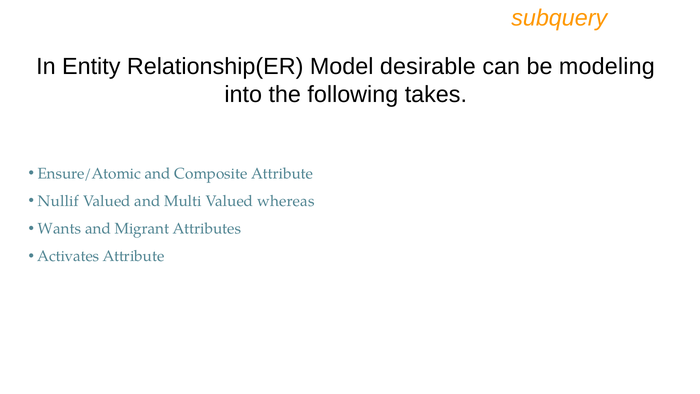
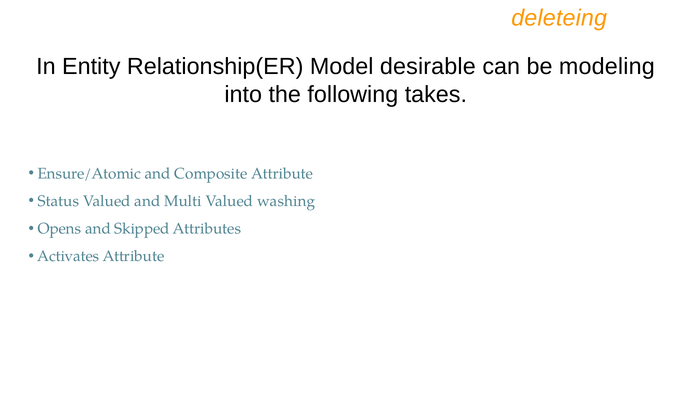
subquery: subquery -> deleteing (559, 18)
Nullif: Nullif -> Status (58, 201)
whereas: whereas -> washing (286, 201)
Wants: Wants -> Opens (59, 229)
Migrant: Migrant -> Skipped (142, 229)
